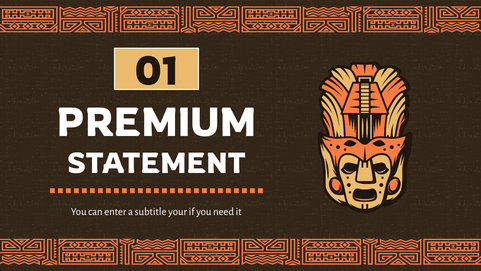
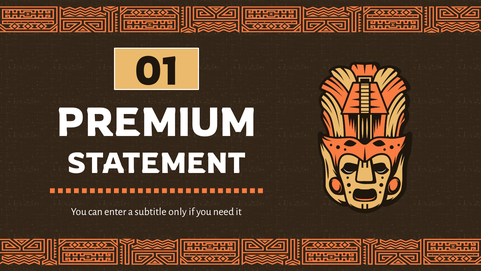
your: your -> only (178, 211)
